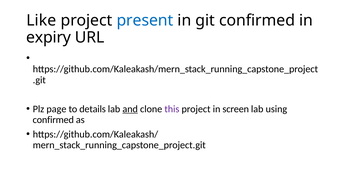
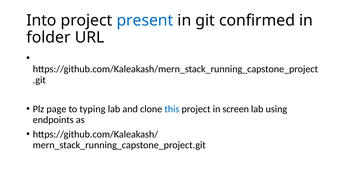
Like: Like -> Into (41, 20)
expiry: expiry -> folder (48, 38)
details: details -> typing (92, 109)
and underline: present -> none (130, 109)
this colour: purple -> blue (172, 109)
confirmed: confirmed -> endpoints (53, 120)
